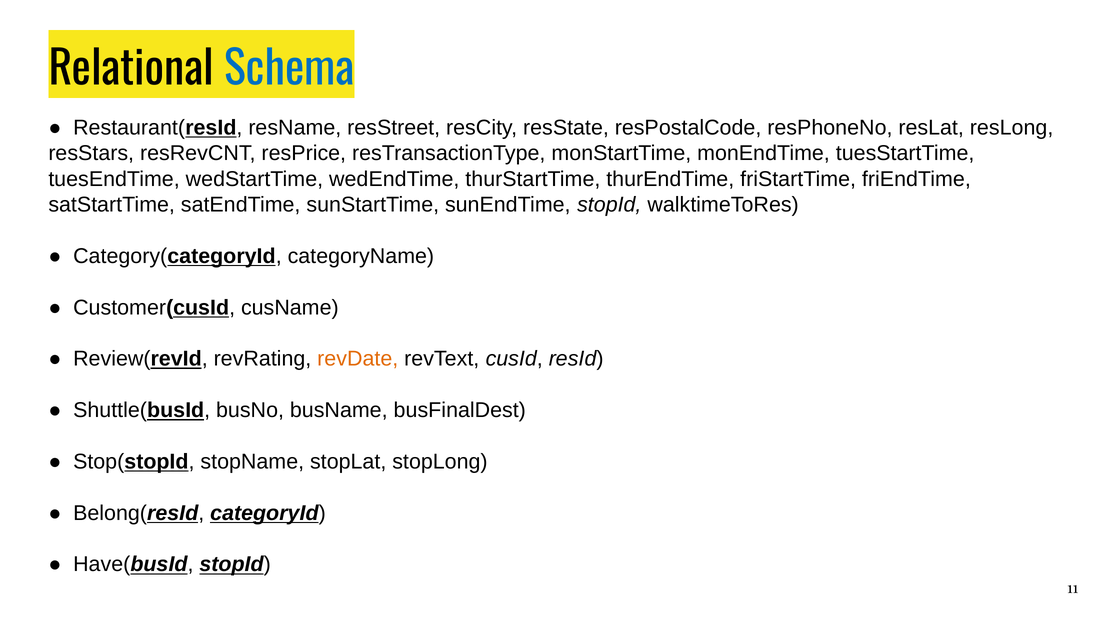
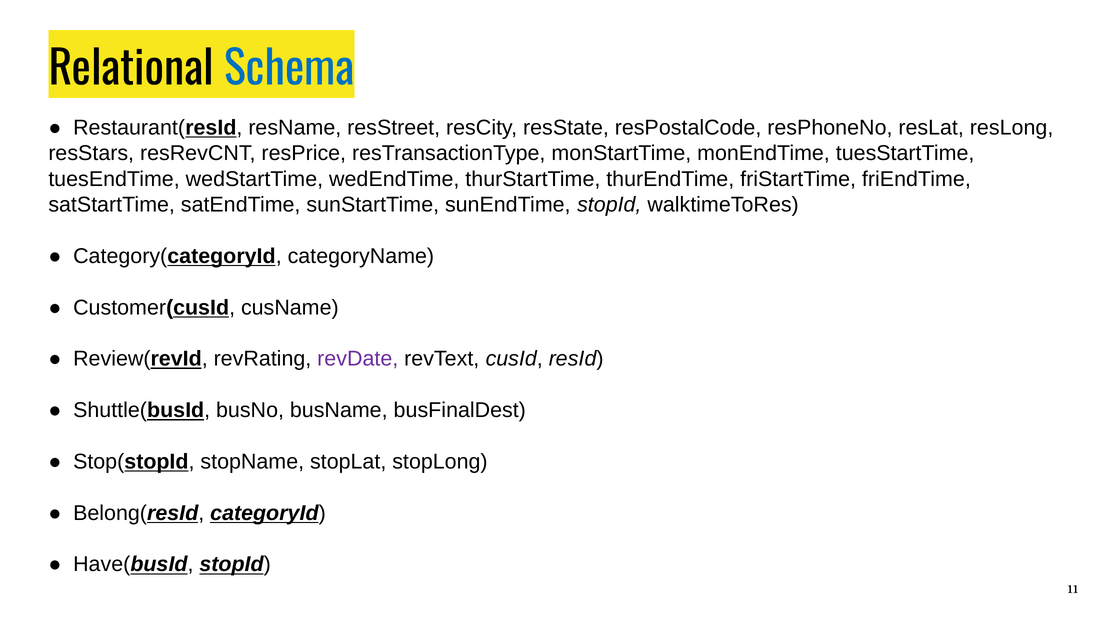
revDate colour: orange -> purple (358, 359)
